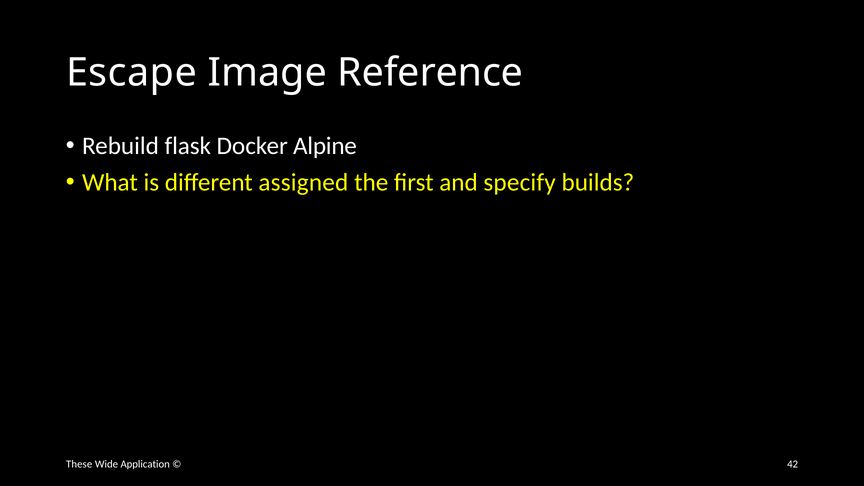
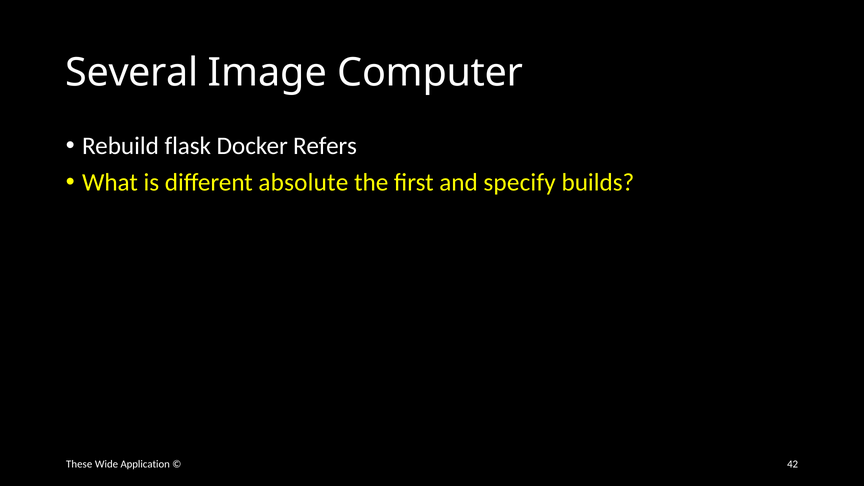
Escape: Escape -> Several (132, 73)
Reference: Reference -> Computer (430, 73)
Alpine: Alpine -> Refers (325, 146)
assigned: assigned -> absolute (303, 182)
